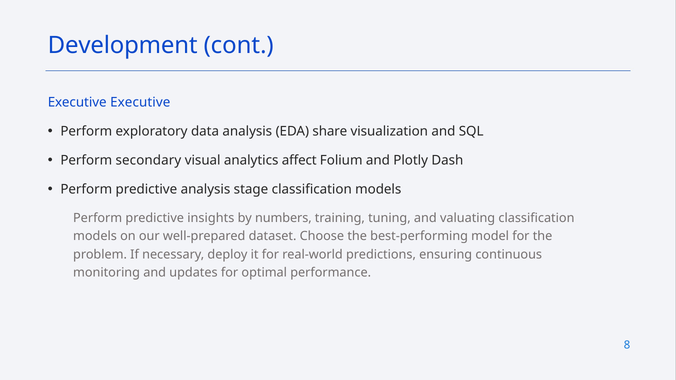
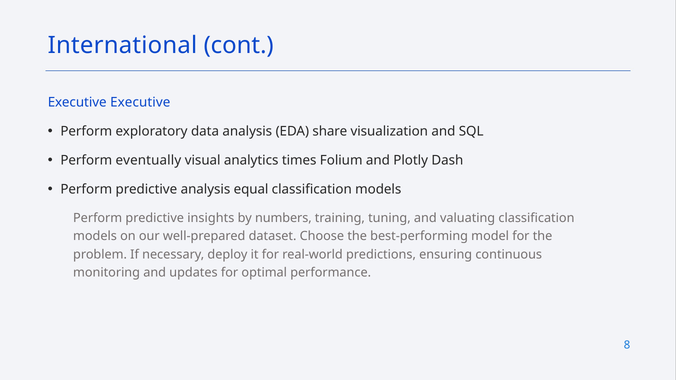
Development: Development -> International (122, 45)
secondary: secondary -> eventually (148, 161)
affect: affect -> times (299, 161)
stage: stage -> equal (251, 190)
